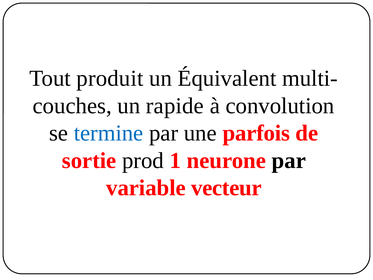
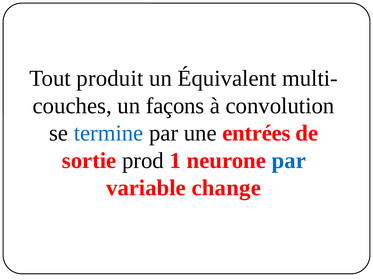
rapide: rapide -> façons (175, 106)
parfois: parfois -> entrées (256, 133)
par colour: black -> blue (289, 160)
vecteur: vecteur -> change (226, 188)
